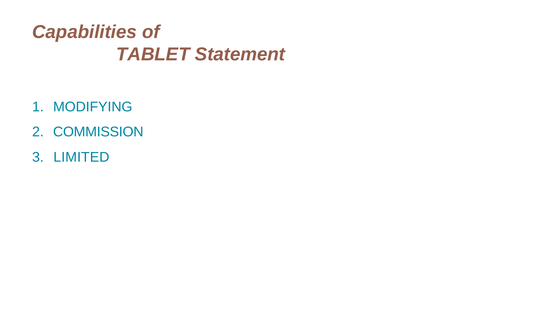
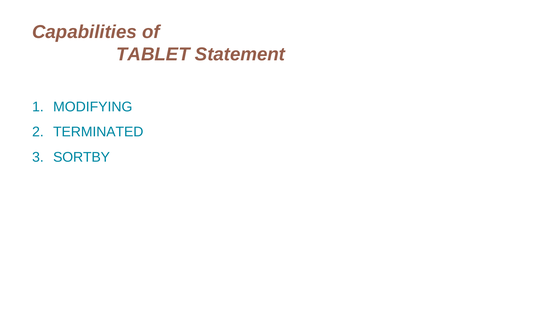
COMMISSION: COMMISSION -> TERMINATED (98, 132)
LIMITED: LIMITED -> SORTBY (82, 157)
